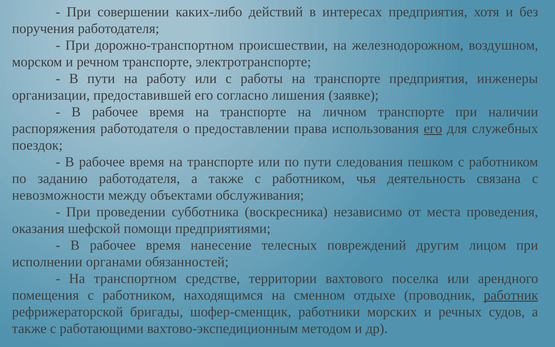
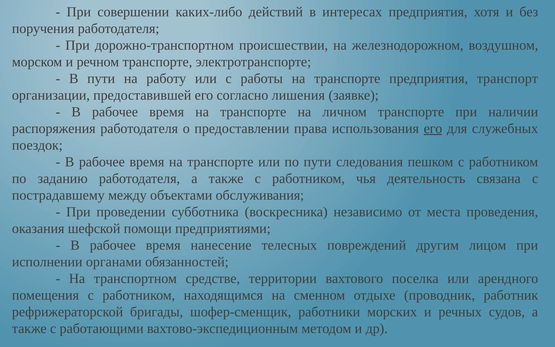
инженеры: инженеры -> транспорт (507, 79)
невозможности: невозможности -> пострадавшему (58, 195)
работник underline: present -> none (511, 295)
